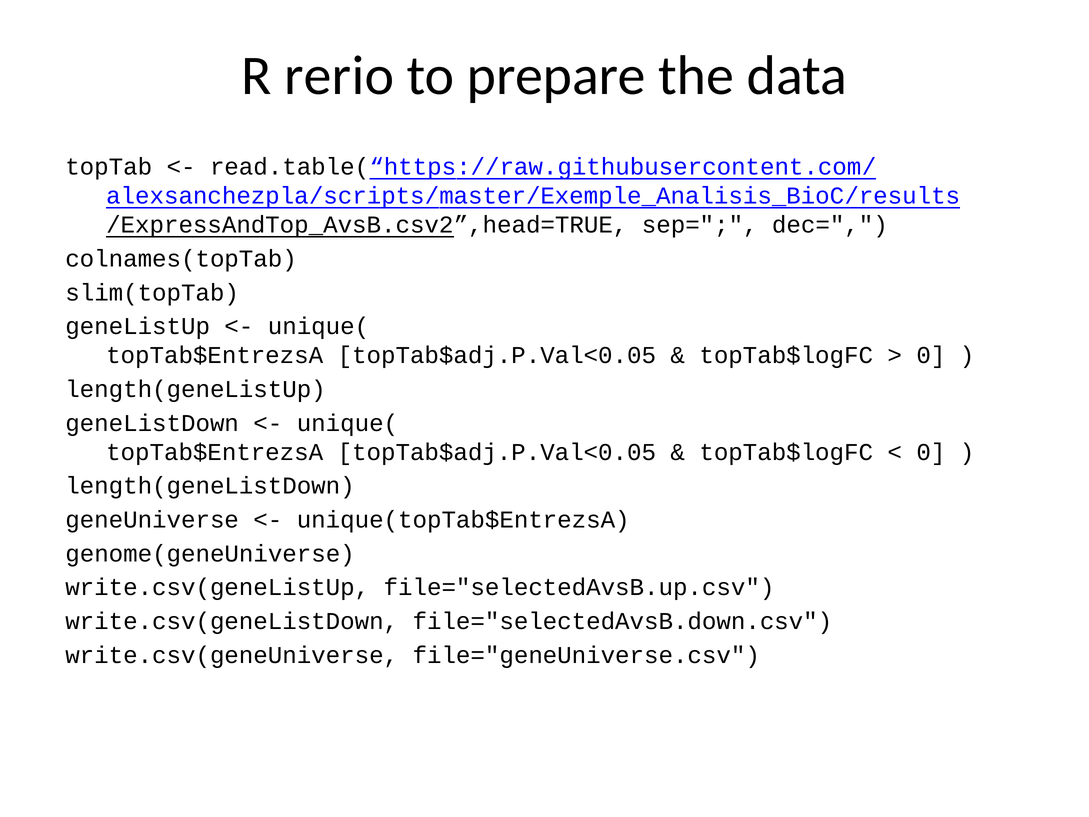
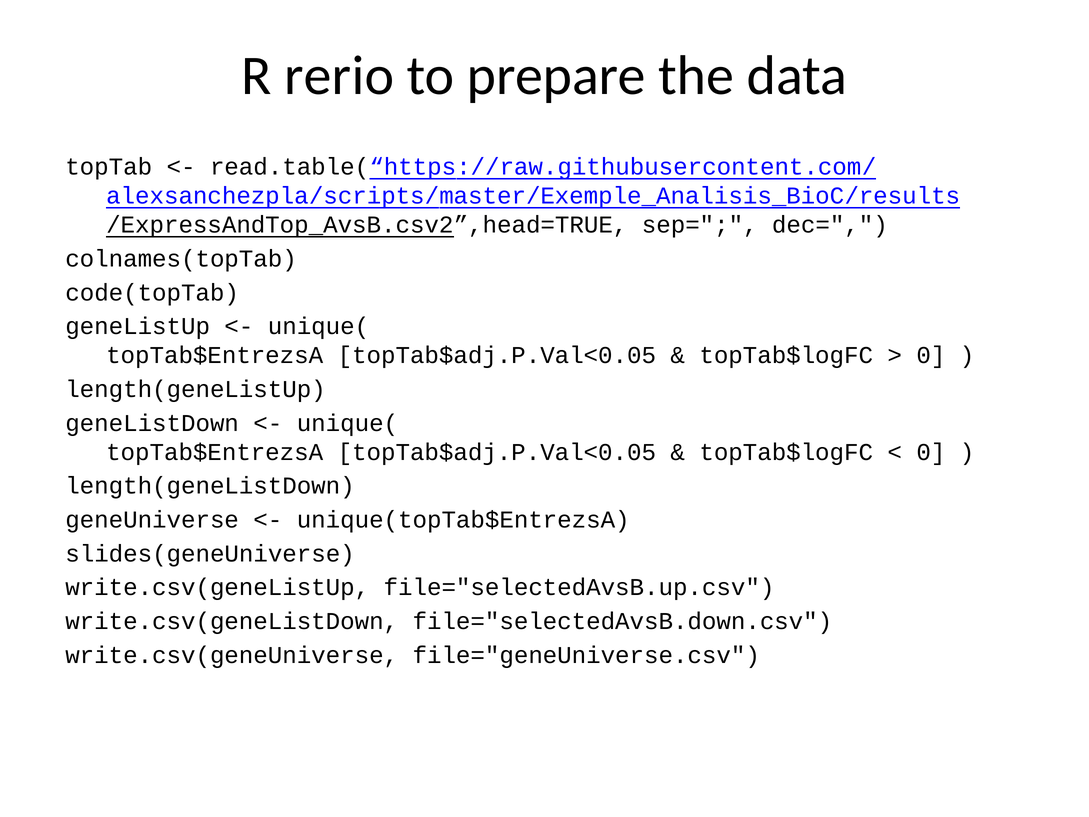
slim(topTab: slim(topTab -> code(topTab (152, 292)
genome(geneUniverse: genome(geneUniverse -> slides(geneUniverse (210, 553)
